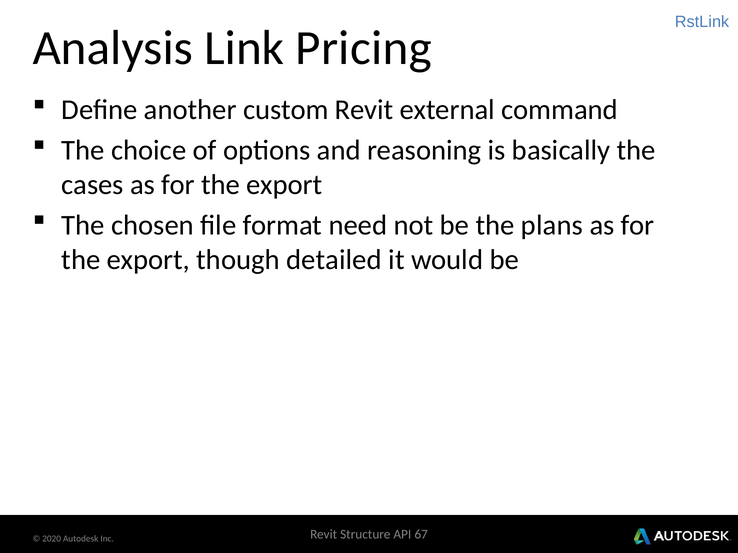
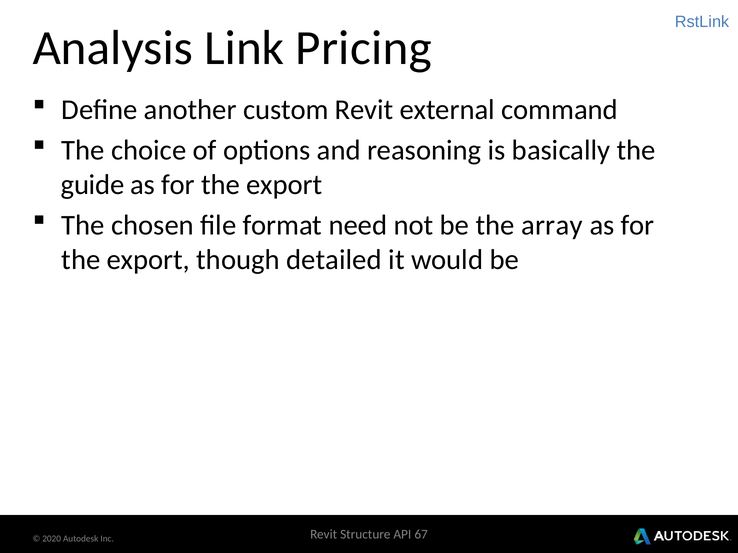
cases: cases -> guide (93, 185)
plans: plans -> array (552, 225)
